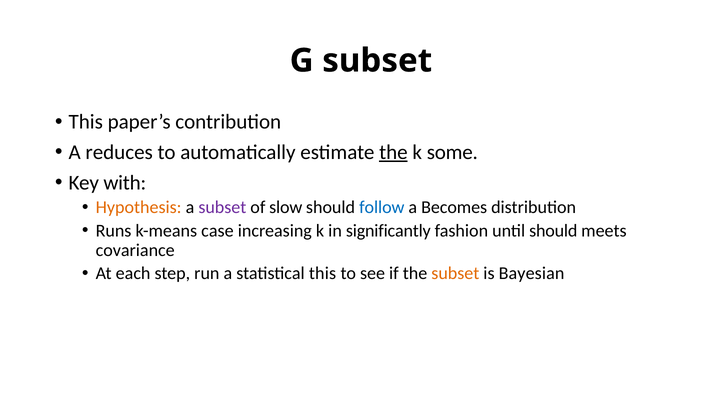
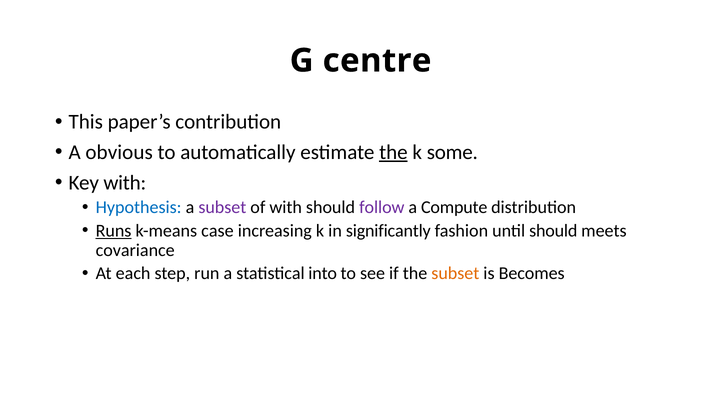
G subset: subset -> centre (377, 61)
reduces: reduces -> obvious (119, 152)
Hypothesis colour: orange -> blue (139, 208)
of slow: slow -> with (286, 208)
follow colour: blue -> purple (382, 208)
Becomes: Becomes -> Compute (454, 208)
Runs underline: none -> present (114, 231)
statistical this: this -> into (323, 273)
Bayesian: Bayesian -> Becomes (532, 273)
